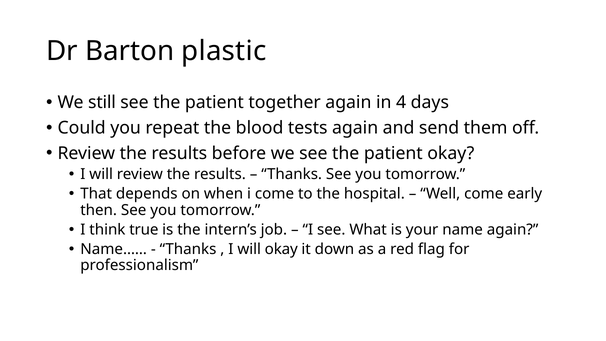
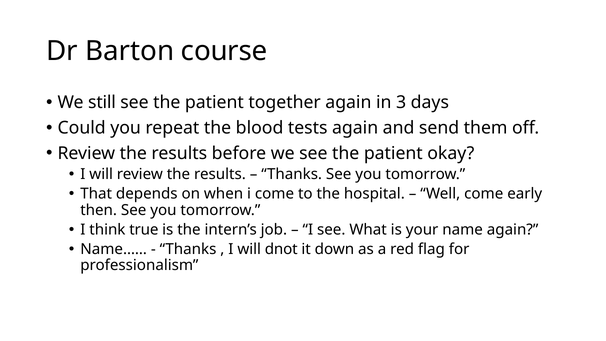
plastic: plastic -> course (224, 51)
4: 4 -> 3 (401, 102)
will okay: okay -> dnot (281, 249)
